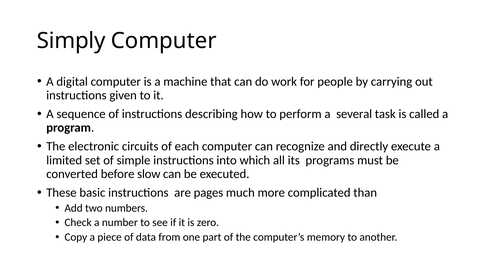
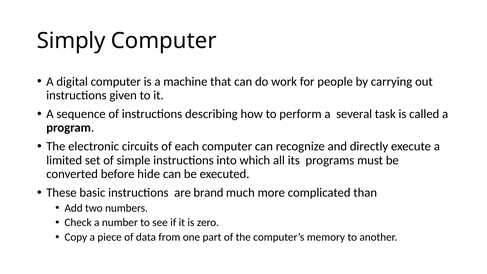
slow: slow -> hide (149, 174)
pages: pages -> brand (208, 193)
